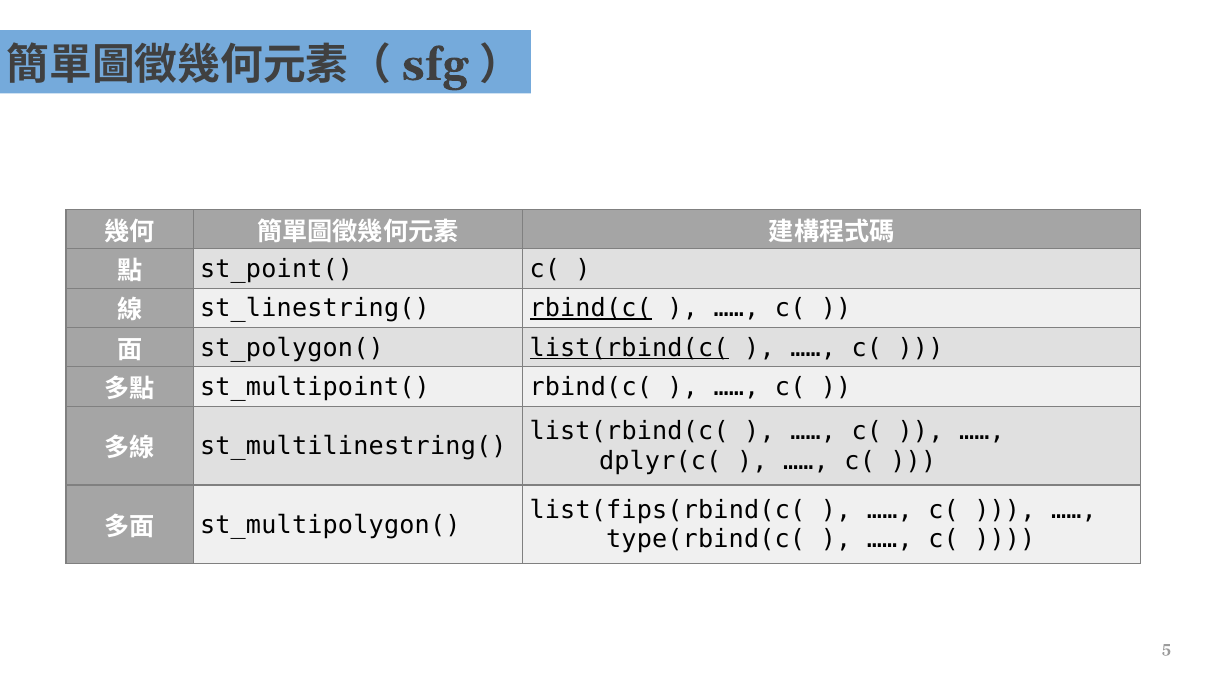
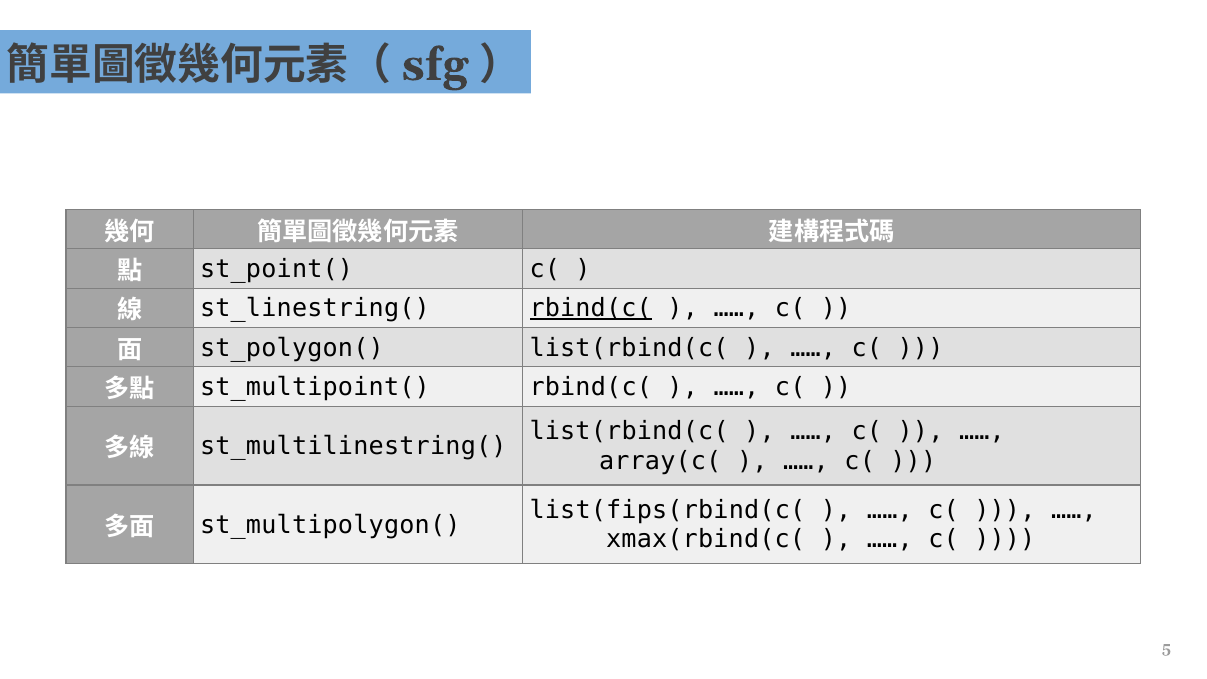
list(rbind(c( underline: present -> none (629, 348)
dplyr(c(: dplyr(c( -> array(c( (660, 461)
type(rbind(c(: type(rbind(c( -> xmax(rbind(c( (706, 539)
